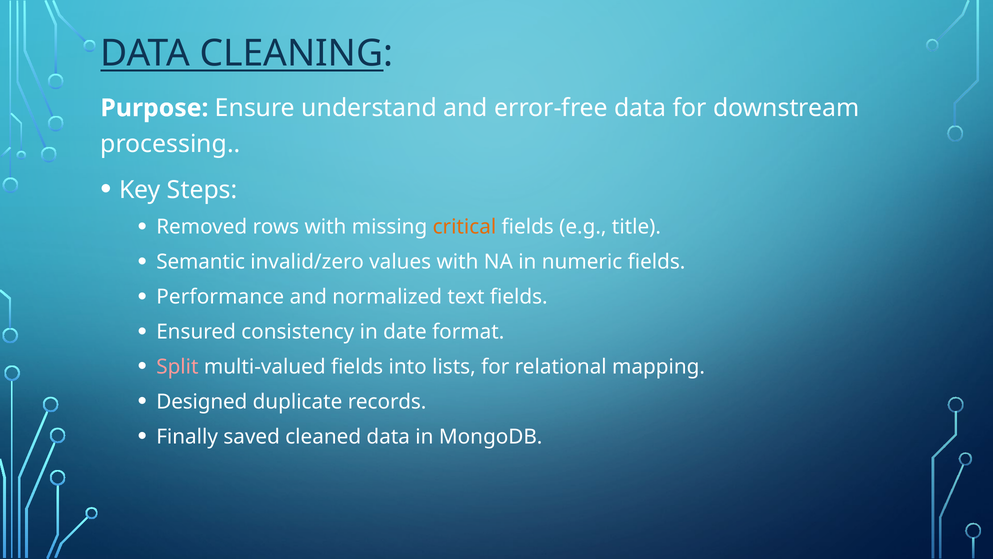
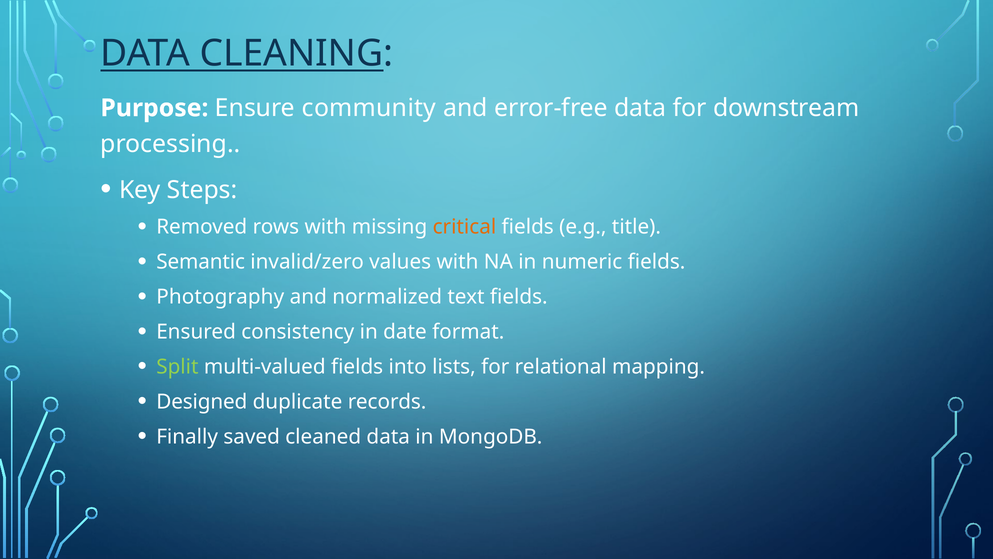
understand: understand -> community (369, 108)
Performance: Performance -> Photography (220, 297)
Split colour: pink -> light green (177, 367)
